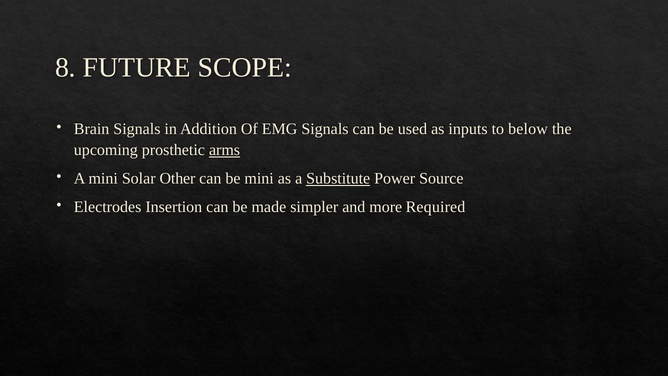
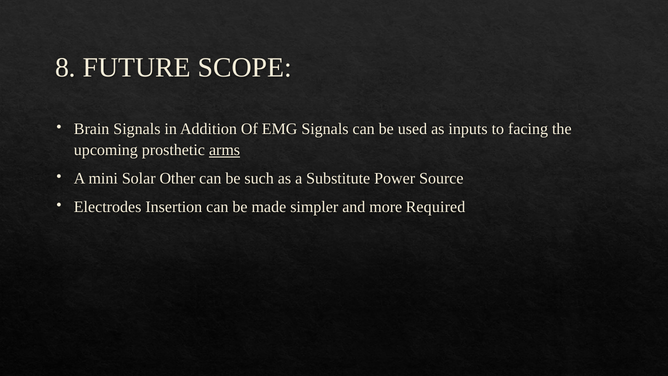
below: below -> facing (528, 129)
be mini: mini -> such (259, 178)
Substitute underline: present -> none (338, 178)
